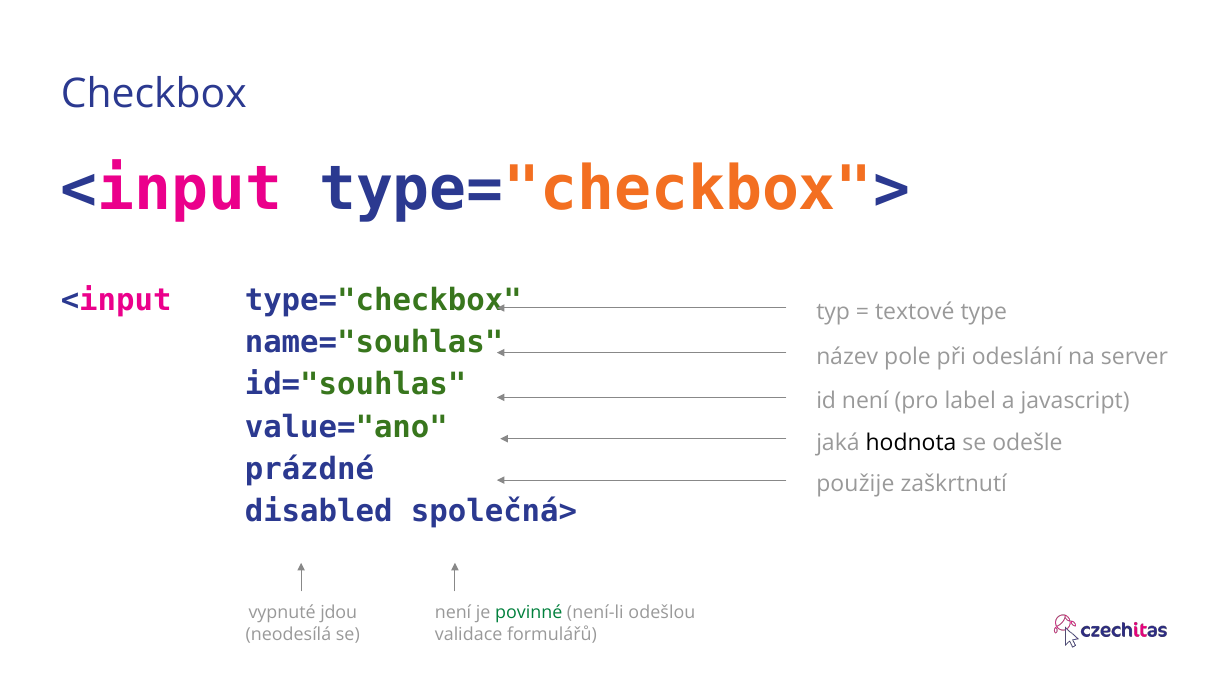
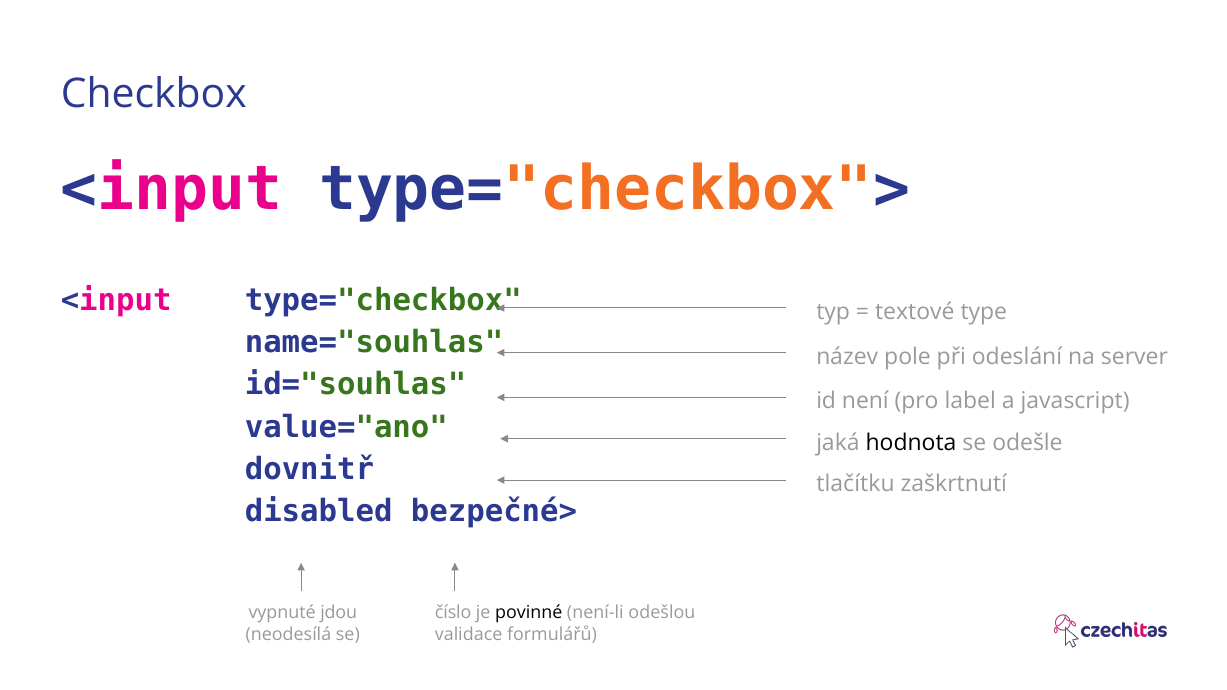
prázdné: prázdné -> dovnitř (309, 469)
použije: použije -> tlačítku (855, 484)
společná>: společná> -> bezpečné> (494, 512)
není: není -> číslo (453, 613)
povinné colour: green -> black (529, 613)
